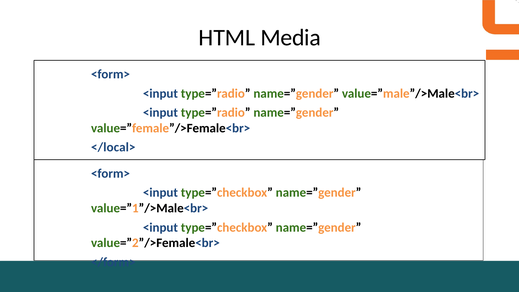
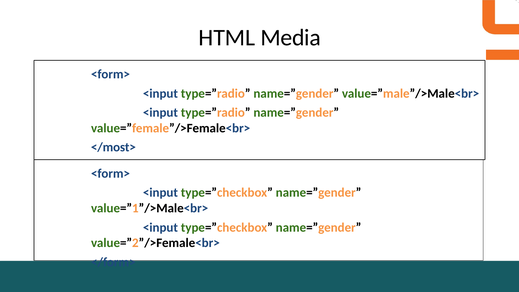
</local>: </local> -> </most> (113, 147)
